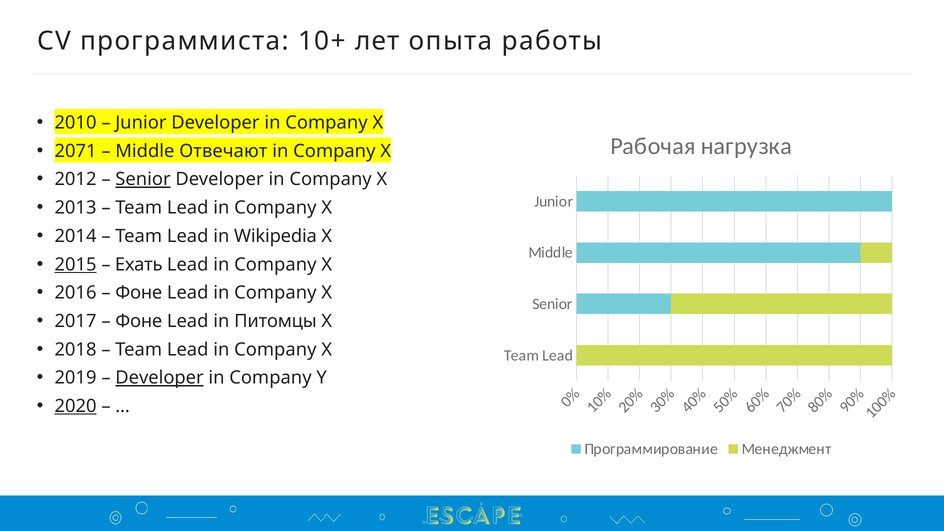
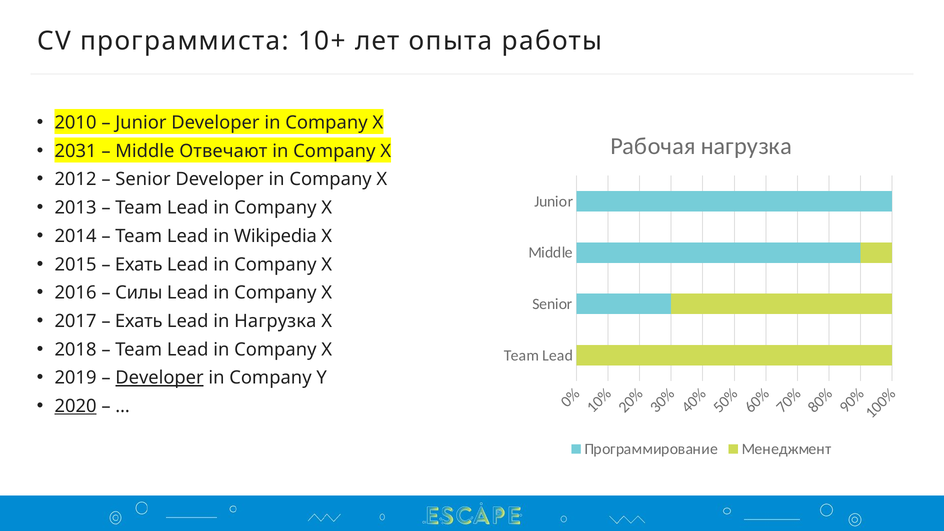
2071: 2071 -> 2031 (76, 151)
Senior underline: present -> none (143, 179)
2015 underline: present -> none (76, 264)
Фоне: Фоне -> Силы (139, 293)
Фоне: Фоне -> Ехать (139, 321)
in Питомцы: Питомцы -> Нагрузка (275, 321)
